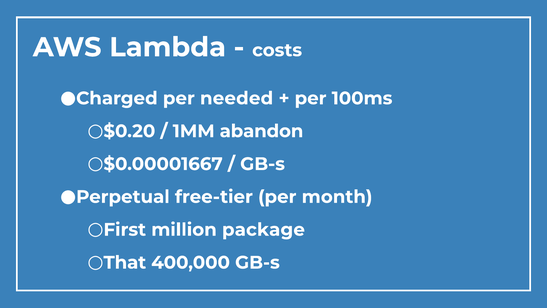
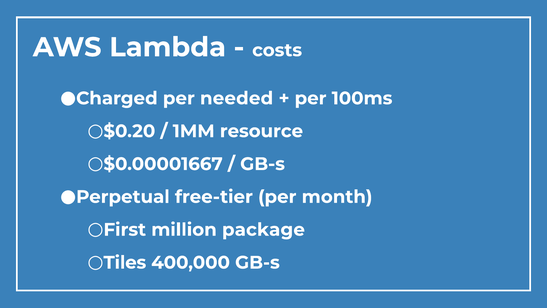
abandon: abandon -> resource (261, 131)
That: That -> Tiles (125, 262)
